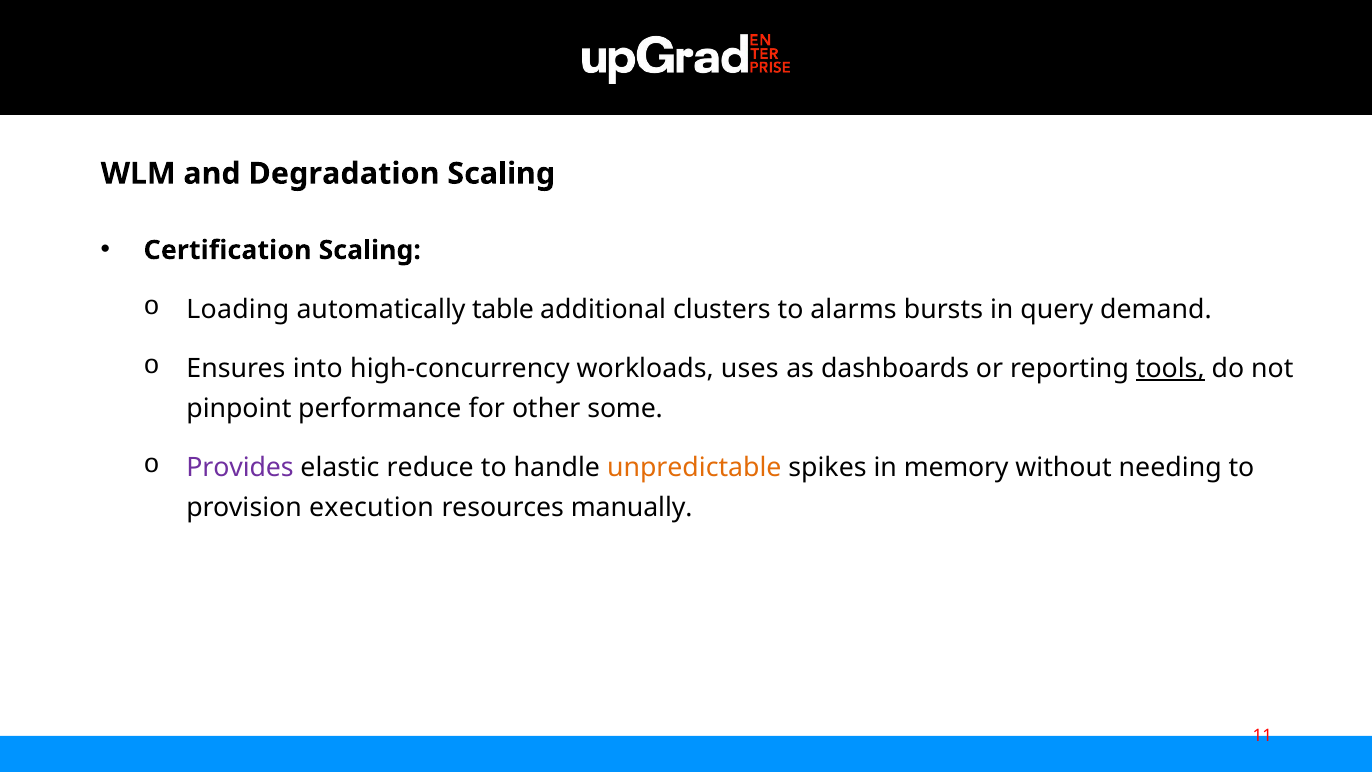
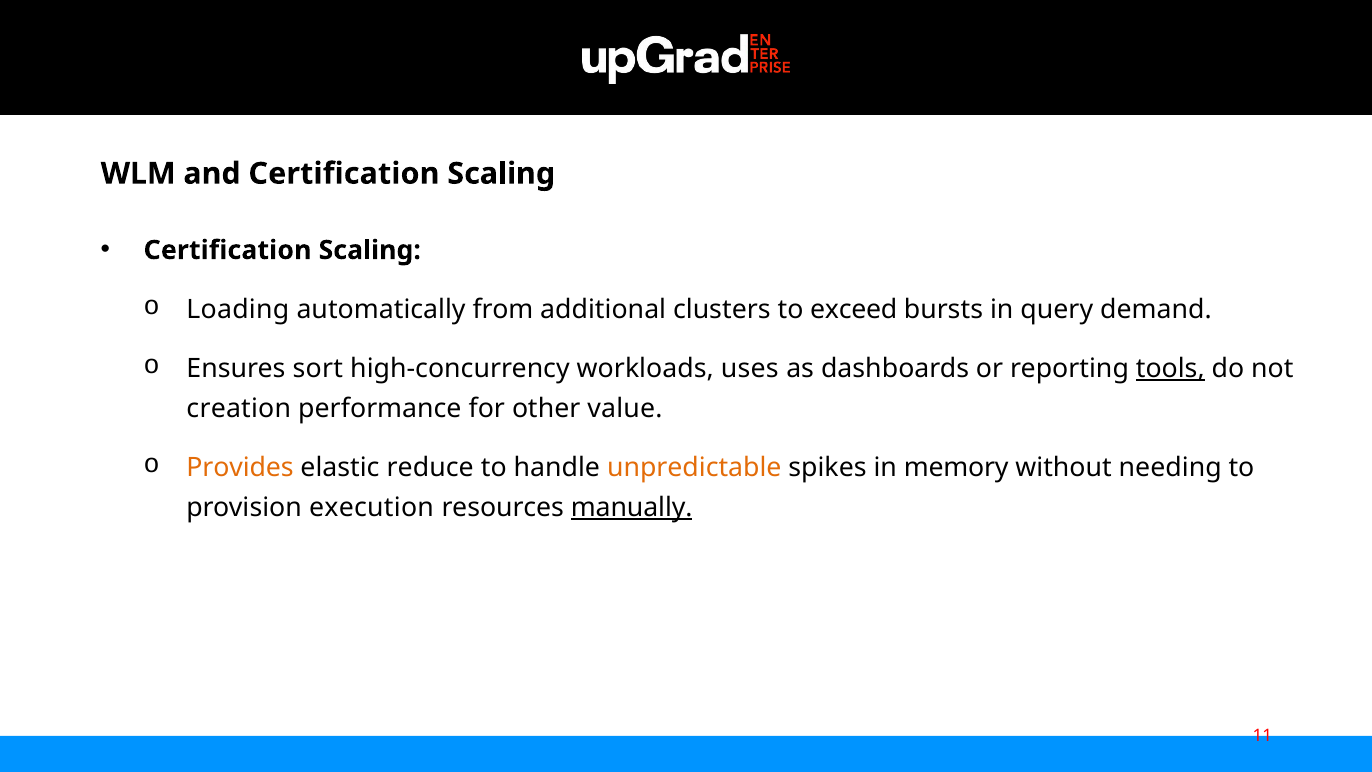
and Degradation: Degradation -> Certification (344, 174)
table: table -> from (503, 309)
alarms: alarms -> exceed (854, 309)
into: into -> sort (318, 368)
pinpoint: pinpoint -> creation (239, 408)
some: some -> value (625, 408)
Provides colour: purple -> orange (240, 467)
manually underline: none -> present (632, 507)
